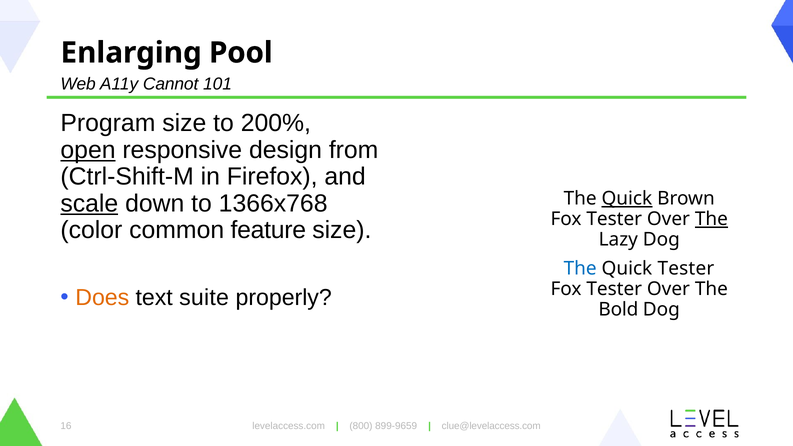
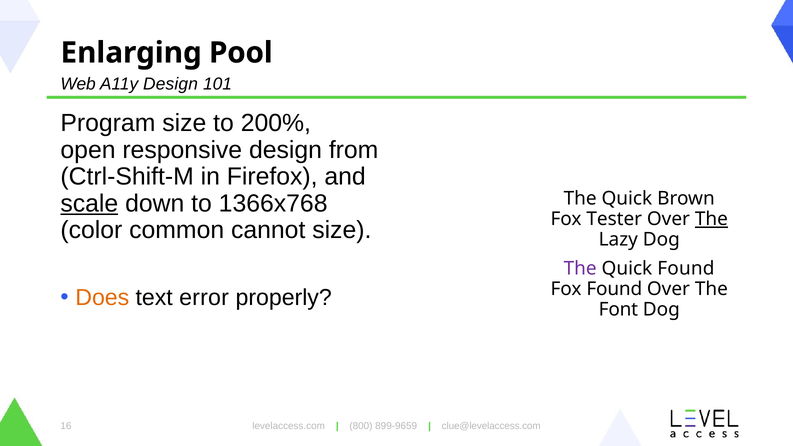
A11y Cannot: Cannot -> Design (171, 84)
open underline: present -> none (88, 150)
Quick underline: present -> none (627, 199)
feature: feature -> cannot (268, 230)
The colour: blue -> purple (580, 268)
Quick Tester: Tester -> Found (686, 268)
Tester: Tester -> Found (614, 289)
suite: suite -> error (204, 298)
Bold: Bold -> Font (618, 309)
